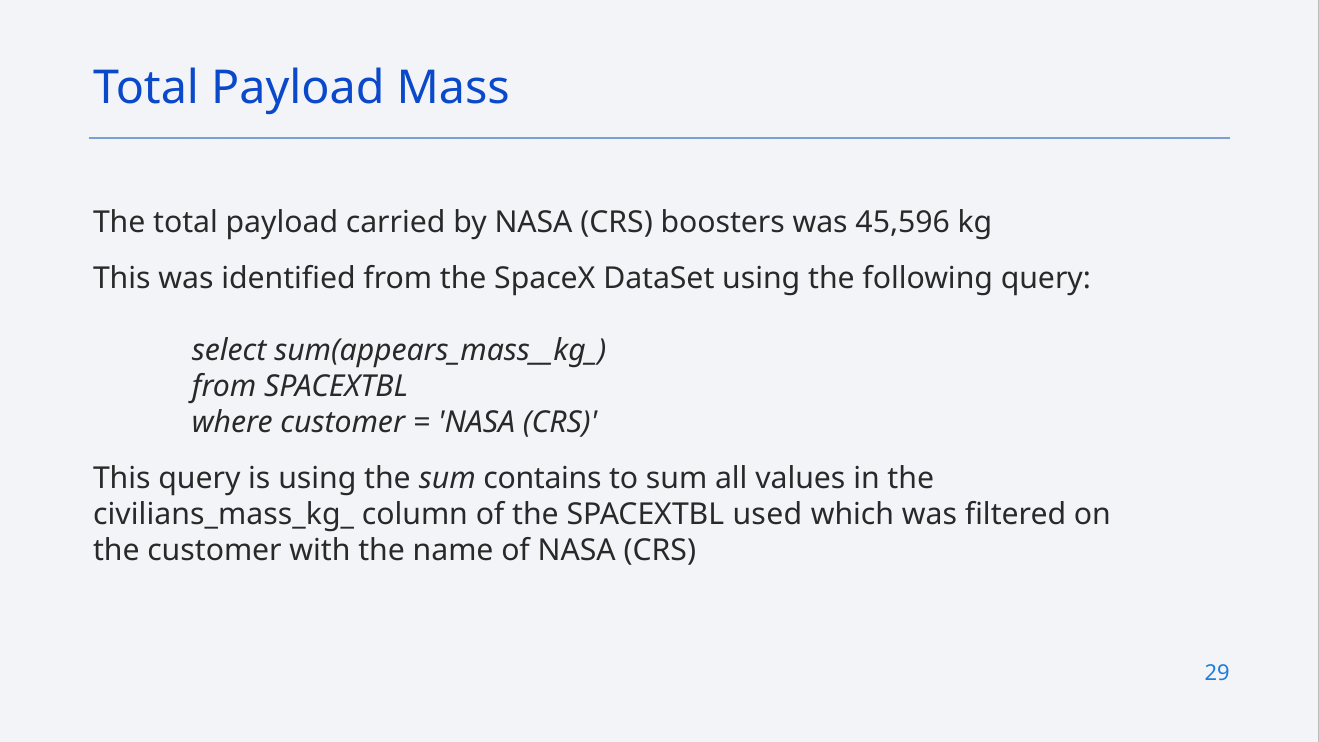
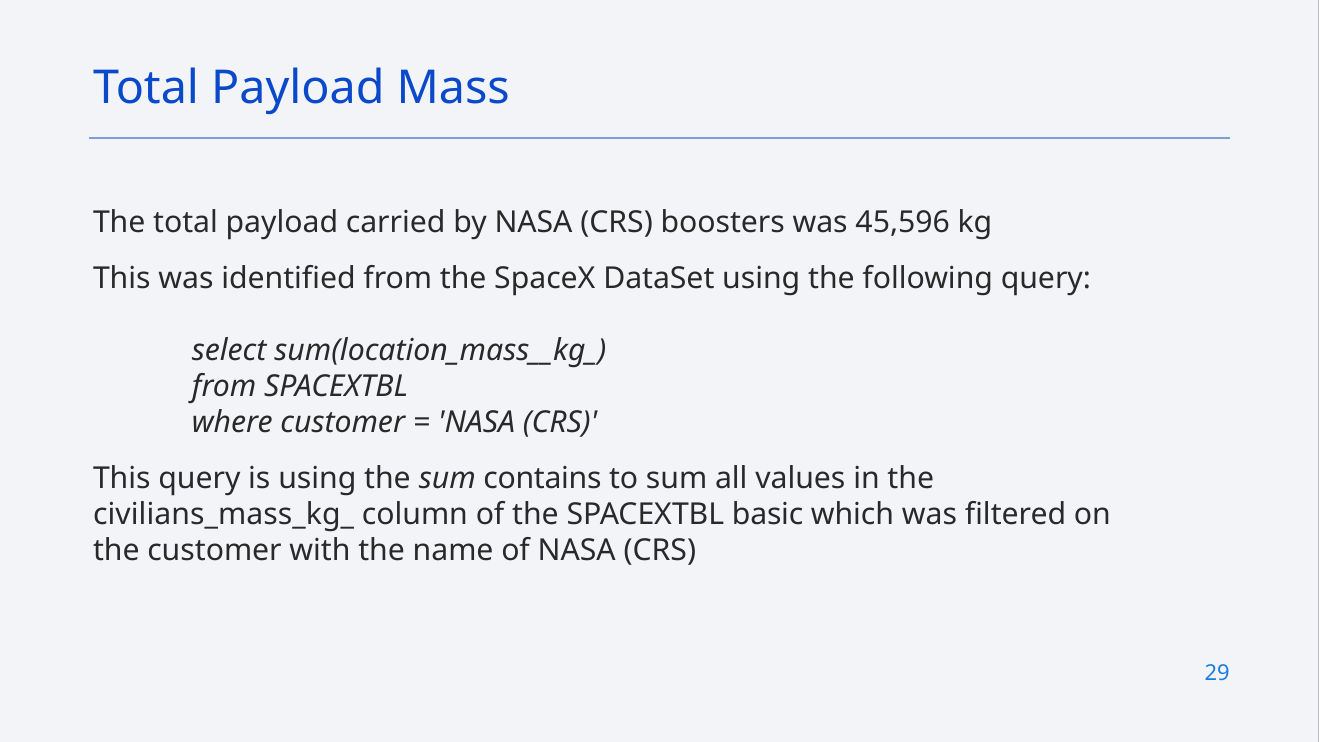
sum(appears_mass__kg_: sum(appears_mass__kg_ -> sum(location_mass__kg_ (440, 350)
used: used -> basic (768, 515)
